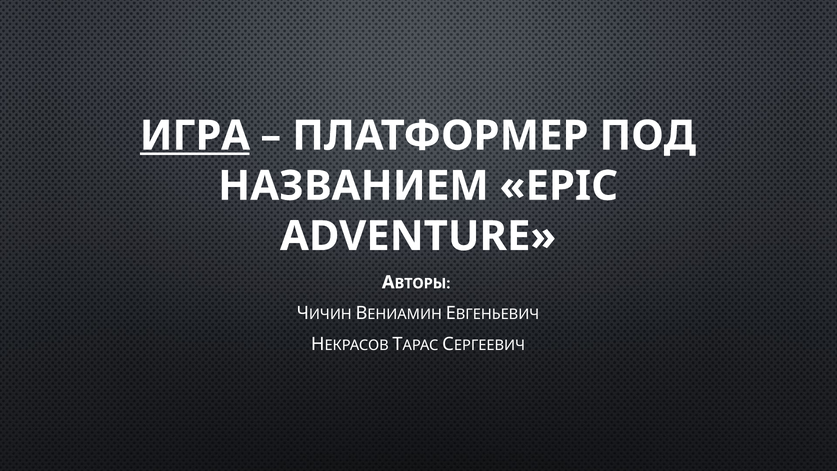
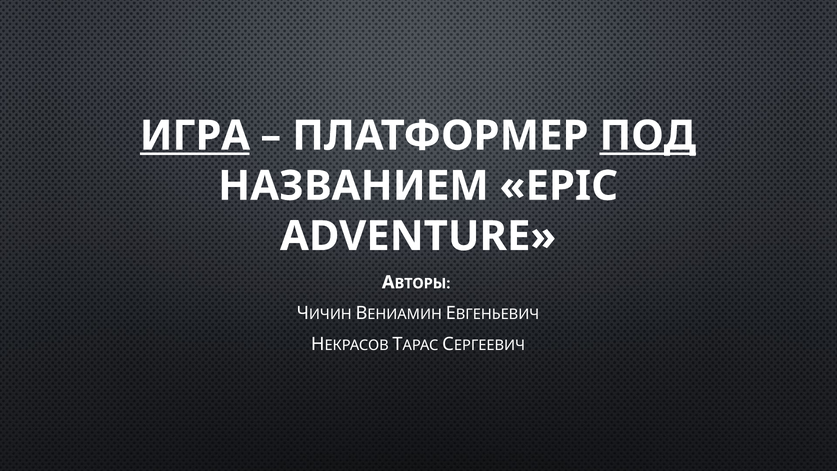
ПОД underline: none -> present (648, 136)
